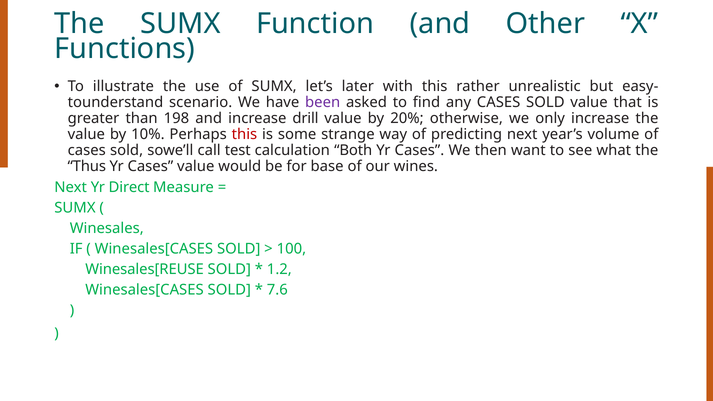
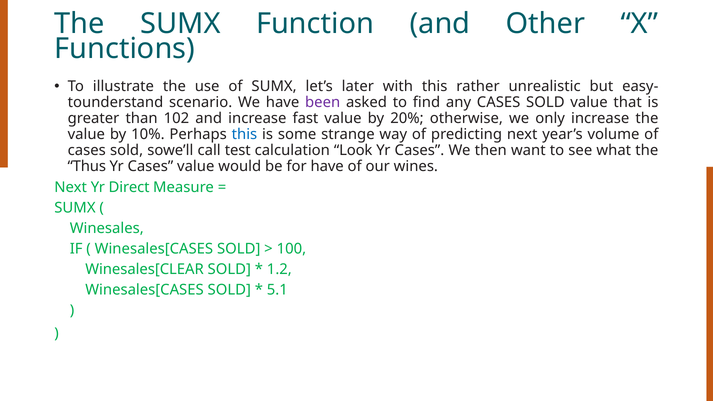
198: 198 -> 102 (176, 118)
drill: drill -> fast (305, 118)
this colour: red -> blue (244, 135)
Both: Both -> Look (353, 151)
for base: base -> have (327, 167)
Winesales[REUSE: Winesales[REUSE -> Winesales[CLEAR (145, 269)
7.6: 7.6 -> 5.1 (277, 290)
